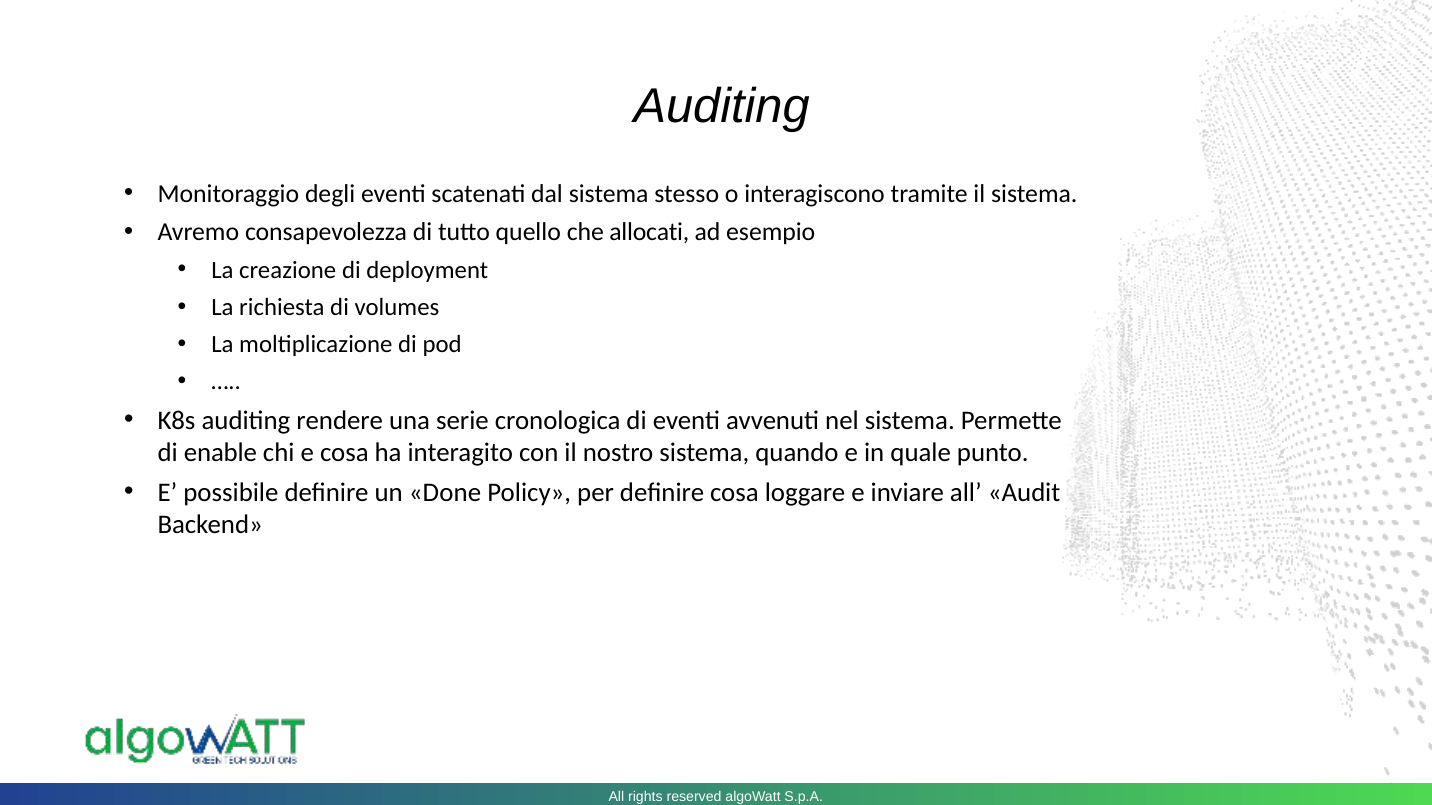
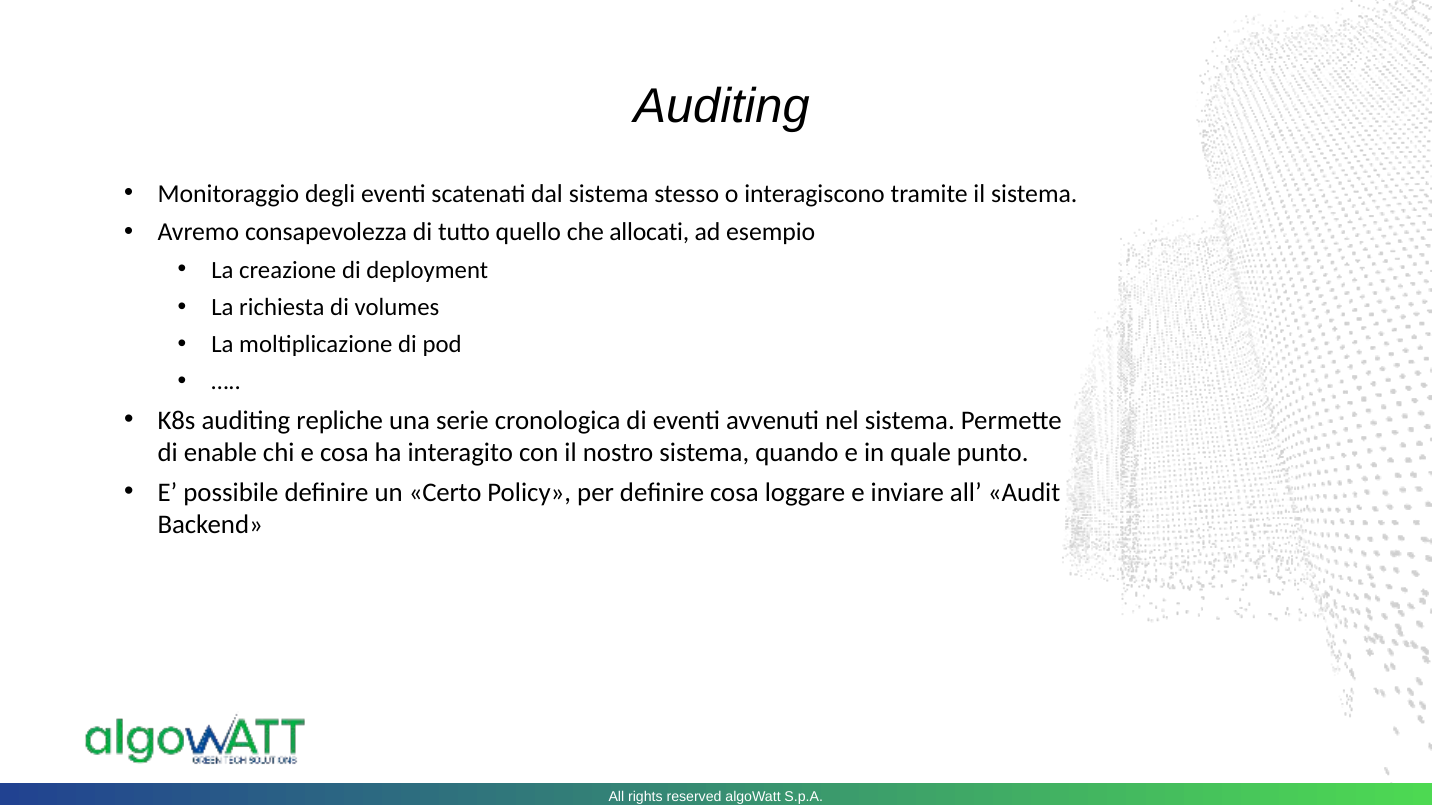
rendere: rendere -> repliche (340, 421)
Done: Done -> Certo (445, 492)
